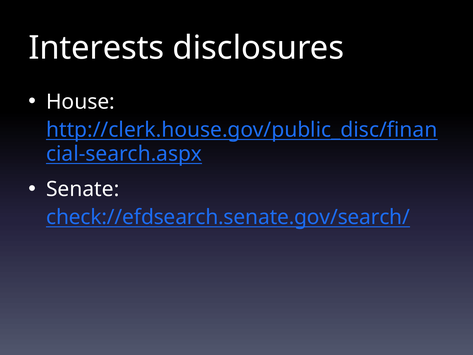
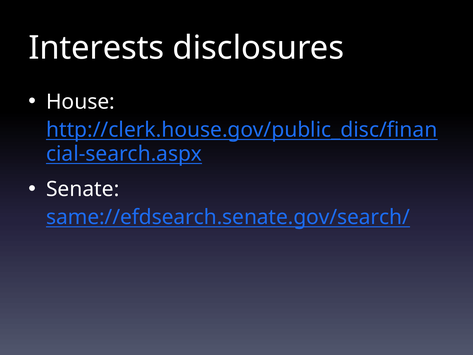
check://efdsearch.senate.gov/search/: check://efdsearch.senate.gov/search/ -> same://efdsearch.senate.gov/search/ (228, 217)
